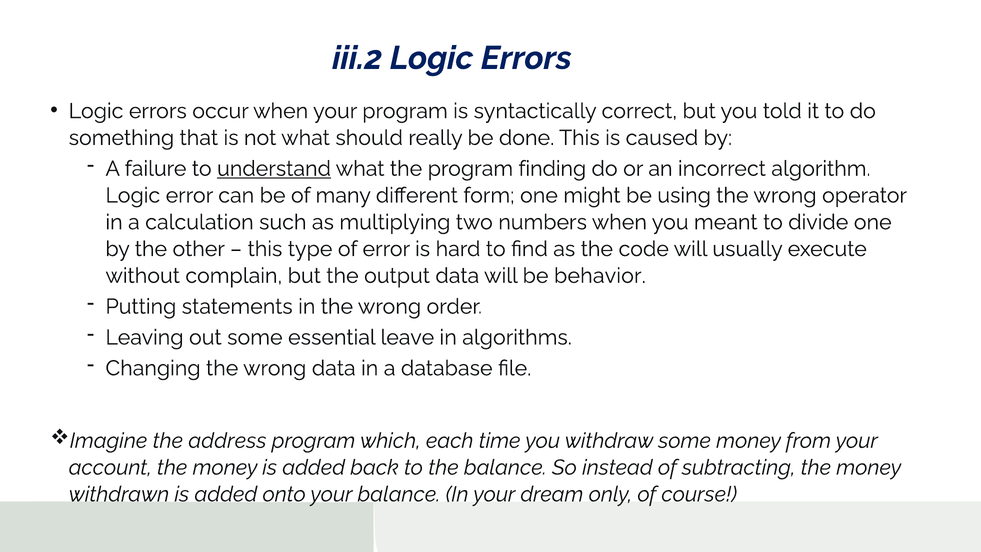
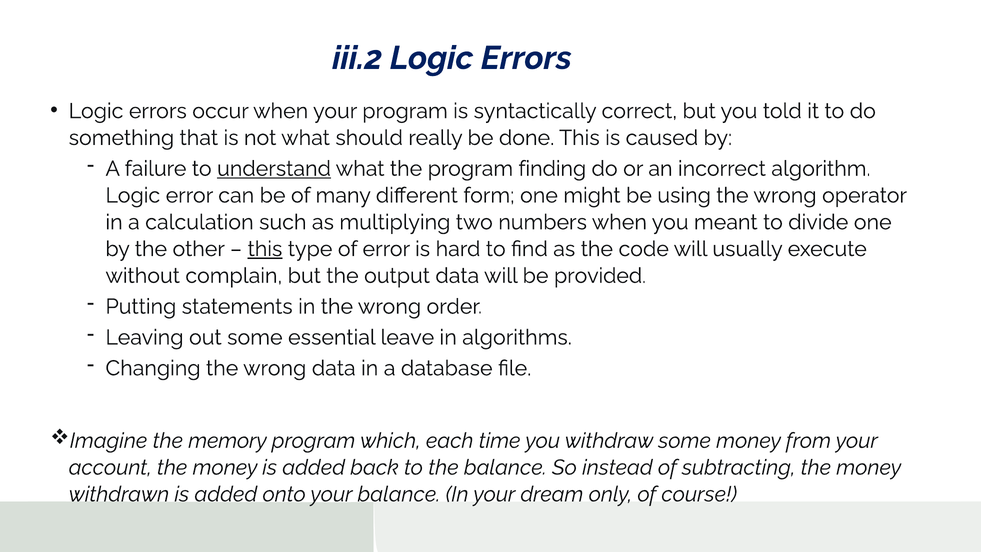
this underline: none -> present (265, 249)
behavior: behavior -> provided (600, 276)
address: address -> memory (228, 441)
